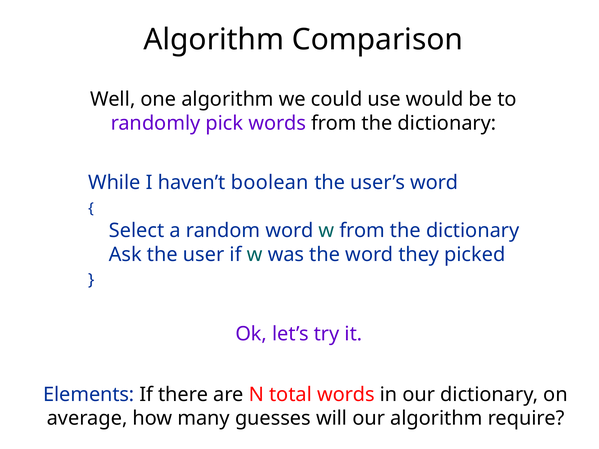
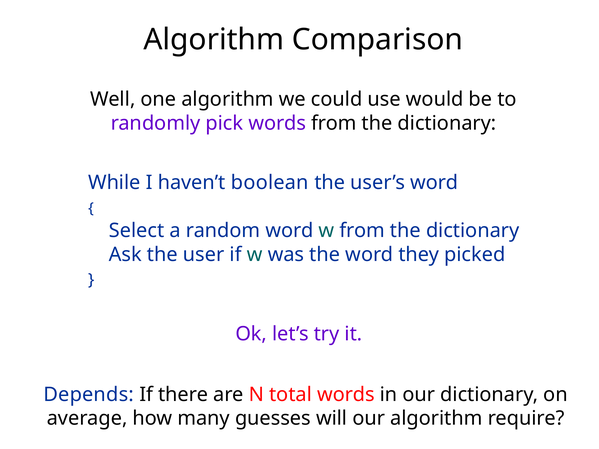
Elements: Elements -> Depends (89, 395)
